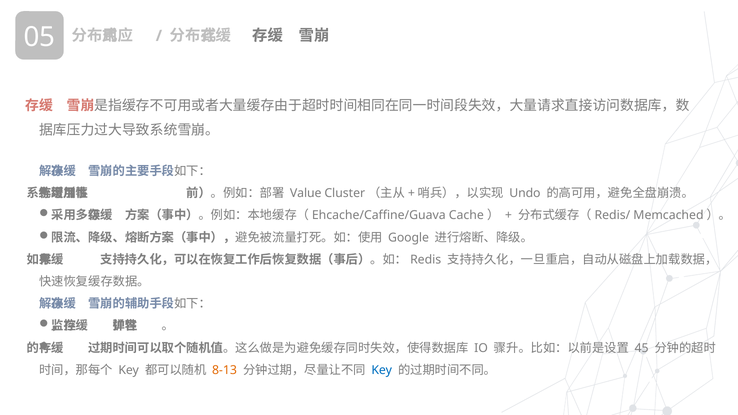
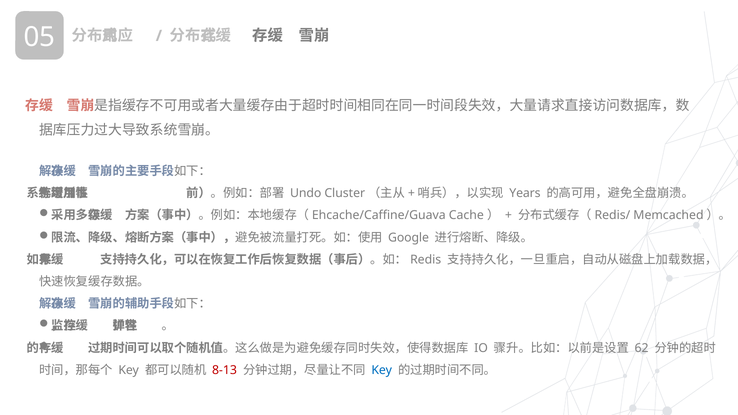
Value: Value -> Undo (306, 193)
Undo: Undo -> Years (525, 193)
45: 45 -> 62 (642, 348)
8-13 colour: orange -> red (224, 370)
